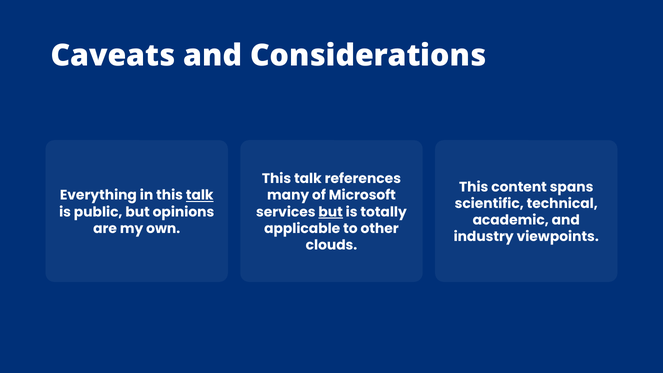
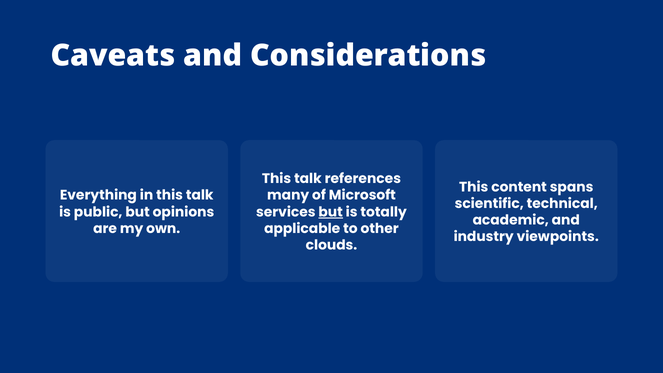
talk underline: present -> none (200, 195)
